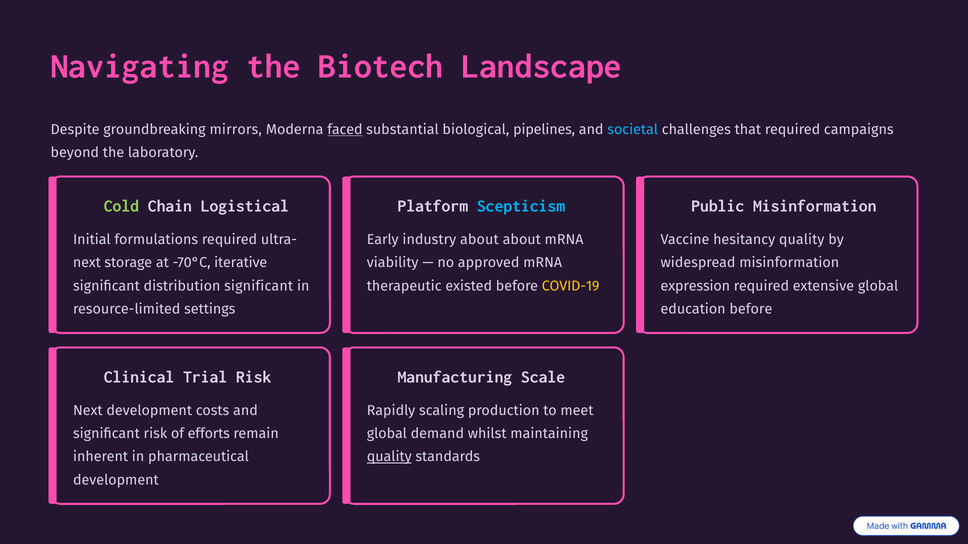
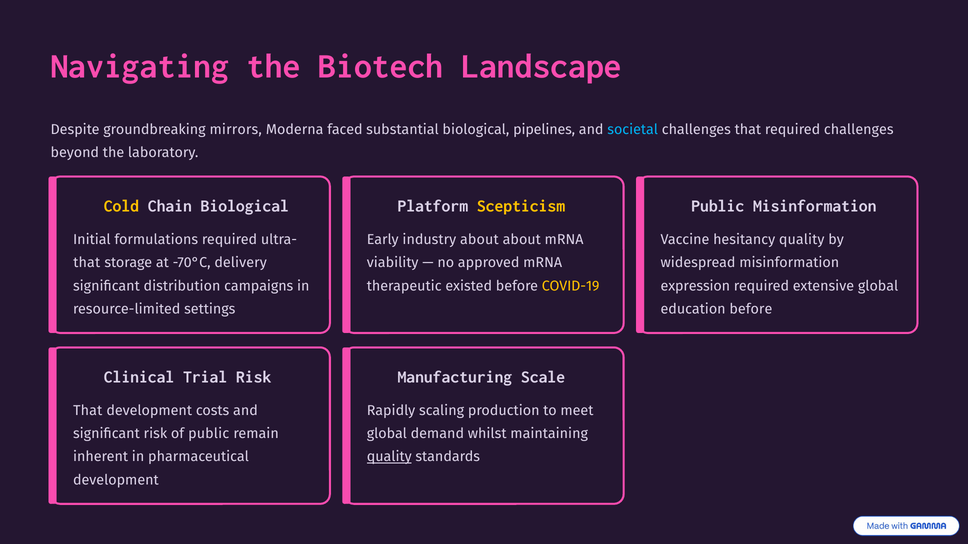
faced underline: present -> none (345, 130)
required campaigns: campaigns -> challenges (859, 130)
Cold colour: light green -> yellow (121, 206)
Chain Logistical: Logistical -> Biological (245, 206)
Scepticism colour: light blue -> yellow (521, 206)
next: next -> that (87, 263)
iterative: iterative -> delivery (241, 263)
distribution significant: significant -> campaigns (259, 286)
Next: Next -> That (88, 411)
of efforts: efforts -> public (209, 434)
